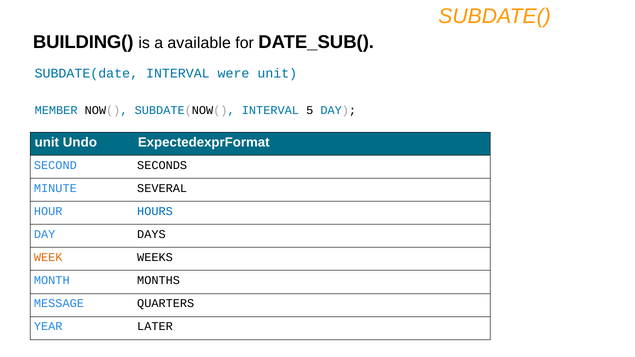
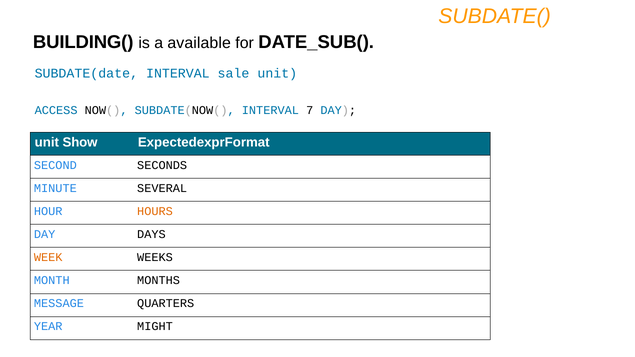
were: were -> sale (234, 74)
MEMBER: MEMBER -> ACCESS (56, 110)
5: 5 -> 7 (310, 110)
Undo: Undo -> Show (80, 142)
HOURS colour: blue -> orange (155, 211)
LATER: LATER -> MIGHT (155, 327)
